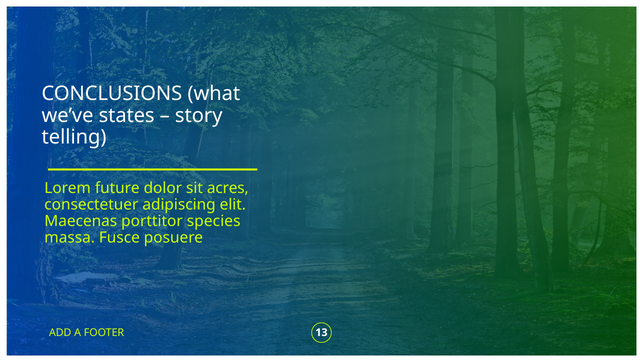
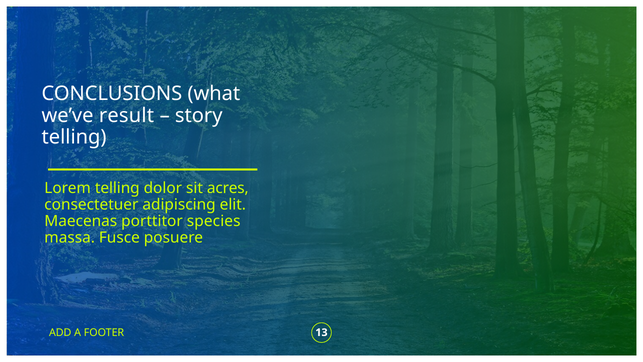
states: states -> result (126, 115)
Lorem future: future -> telling (117, 188)
